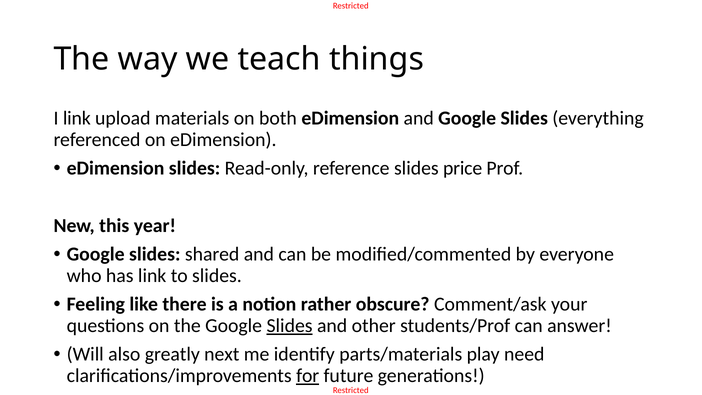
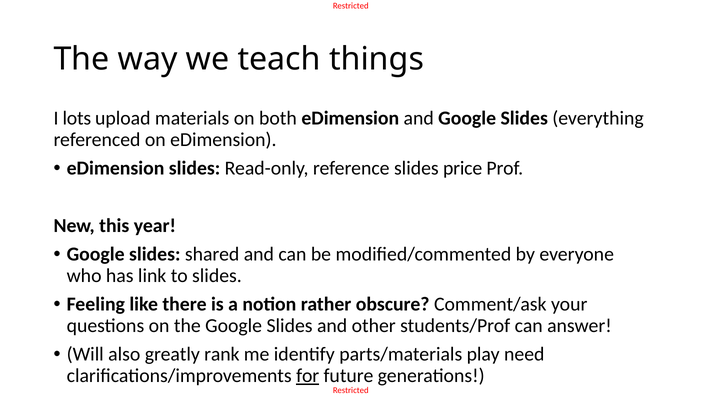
I link: link -> lots (77, 118)
Slides underline: present -> none (290, 326)
next: next -> rank (222, 354)
